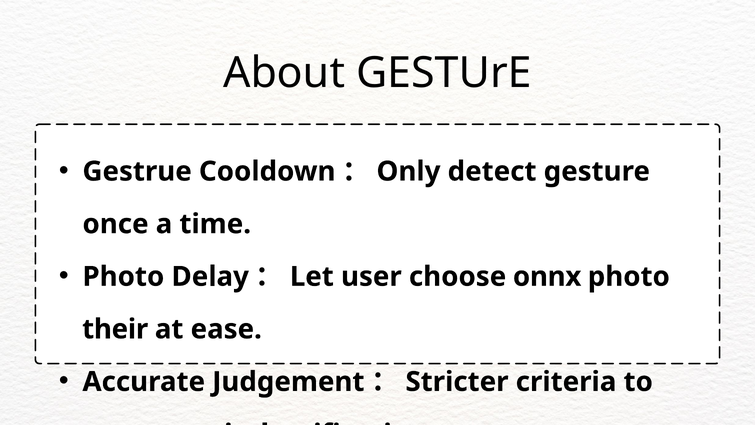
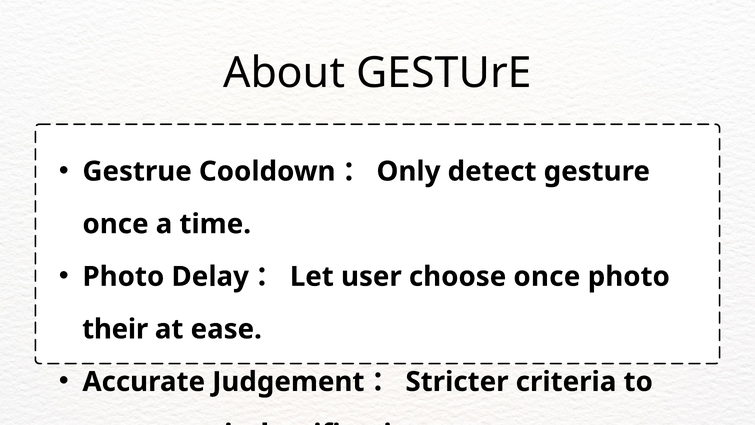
choose onnx: onnx -> once (547, 276)
